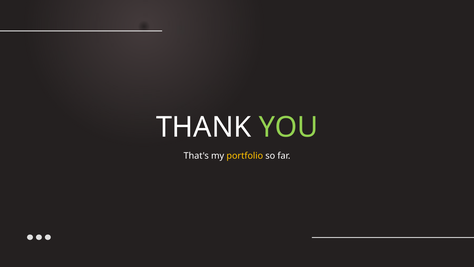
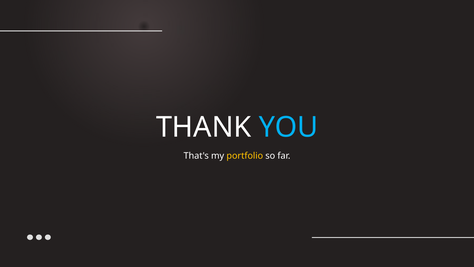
YOU colour: light green -> light blue (288, 127)
